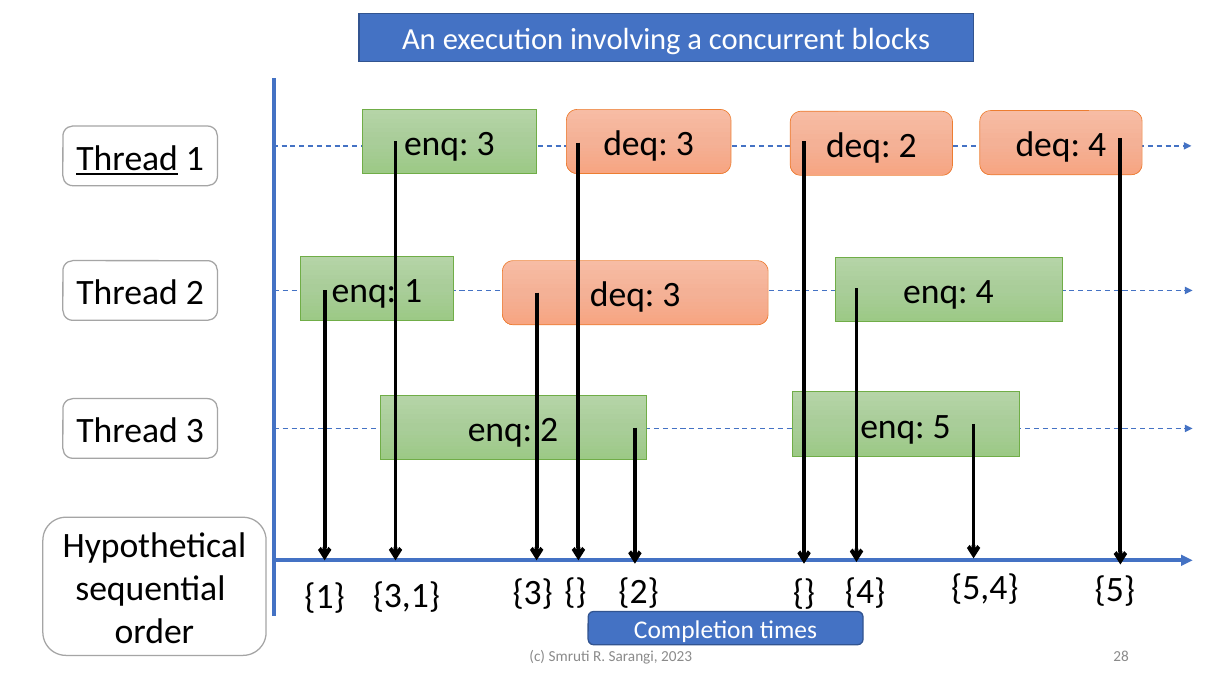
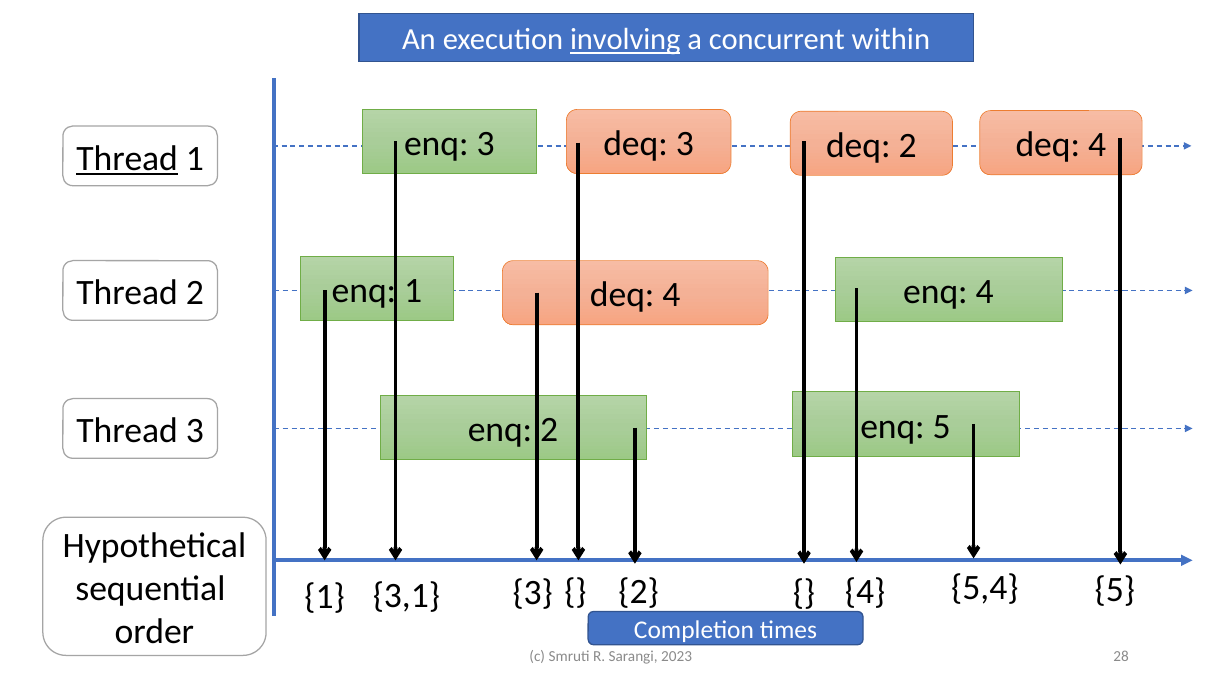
involving underline: none -> present (625, 40)
blocks: blocks -> within (891, 40)
3: 3 -> 4 (671, 295)
